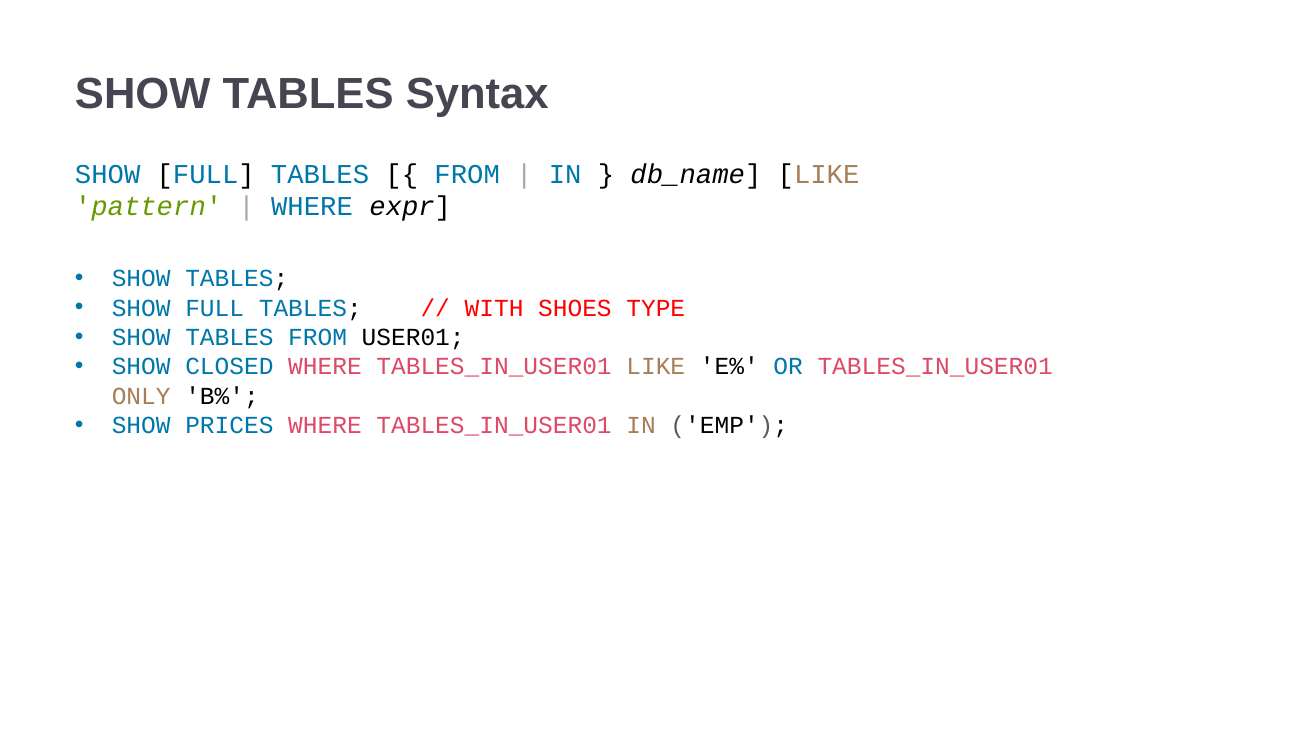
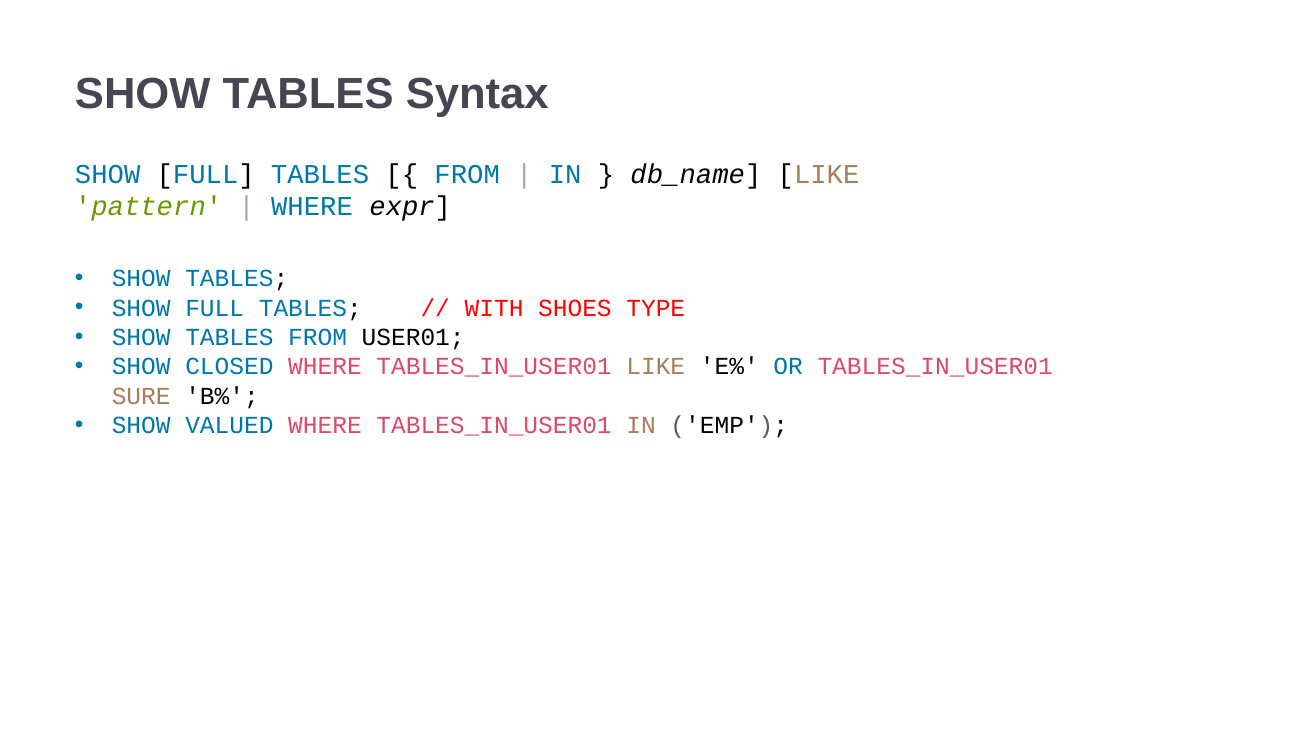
ONLY: ONLY -> SURE (141, 396)
PRICES: PRICES -> VALUED (229, 426)
